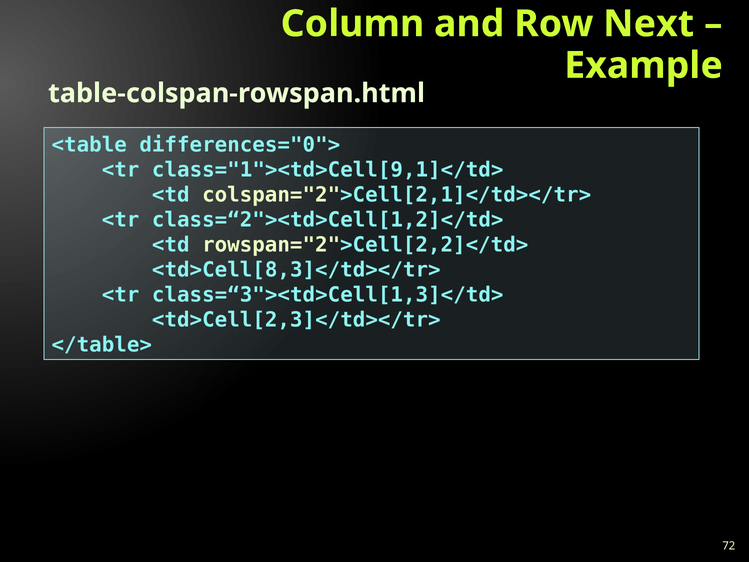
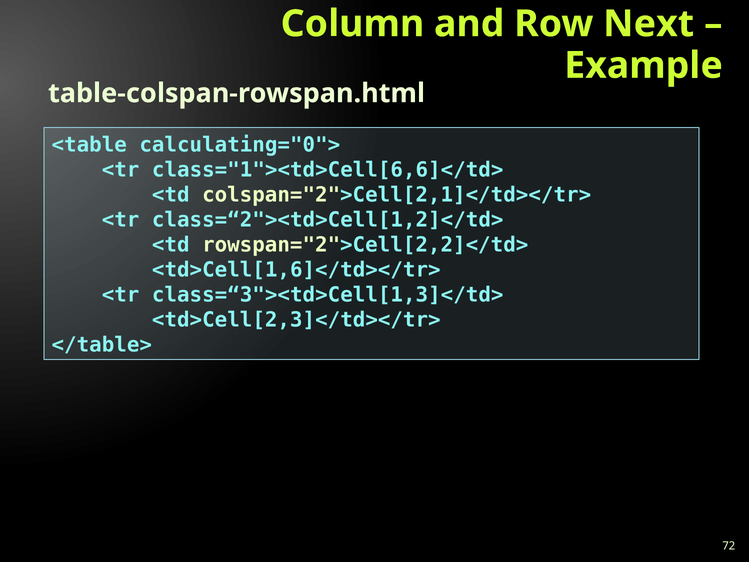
differences="0">: differences="0"> -> calculating="0"> (240, 145)
class="1"><td>Cell[9,1]</td>: class="1"><td>Cell[9,1]</td> -> class="1"><td>Cell[6,6]</td> (328, 170)
<td>Cell[8,3]</td></tr>: <td>Cell[8,3]</td></tr> -> <td>Cell[1,6]</td></tr> (296, 270)
